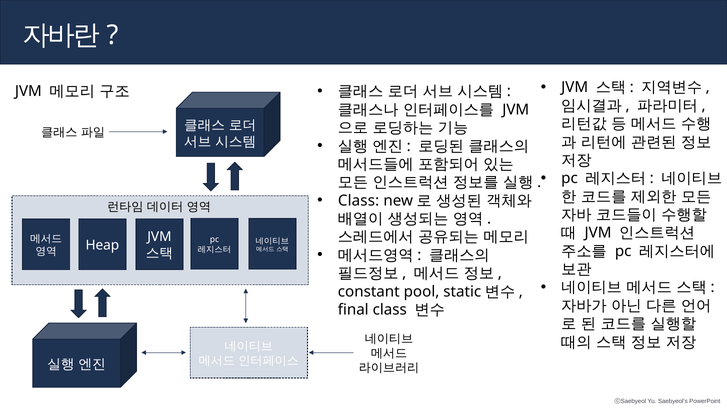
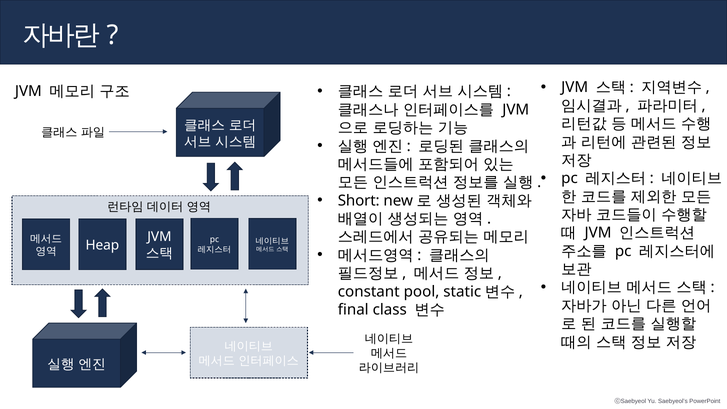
Class: Class -> Short (359, 201)
